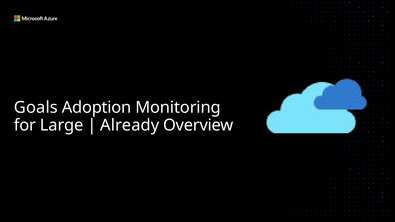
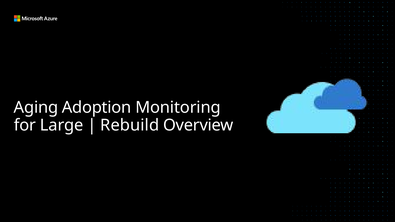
Goals: Goals -> Aging (36, 107)
Already: Already -> Rebuild (130, 125)
